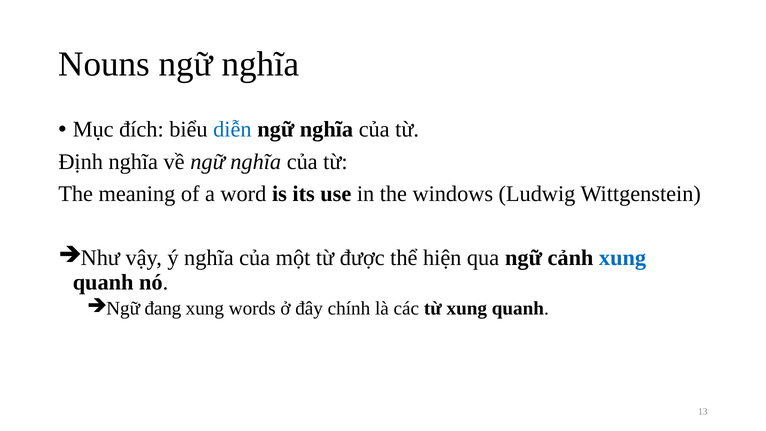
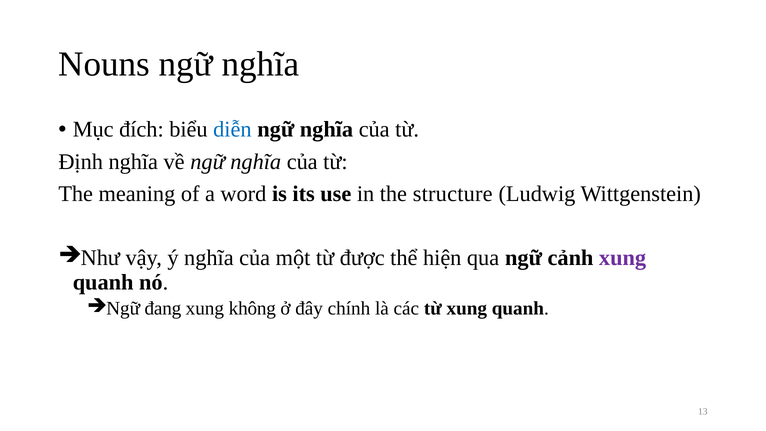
windows: windows -> structure (453, 194)
xung colour: blue -> purple (623, 258)
words: words -> không (252, 309)
